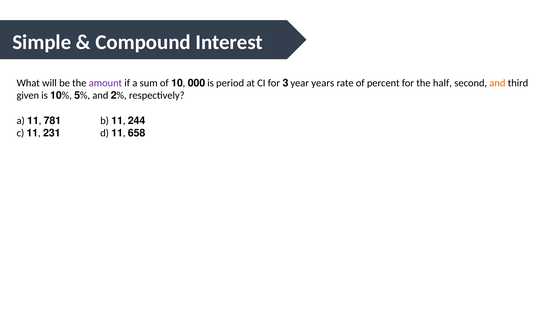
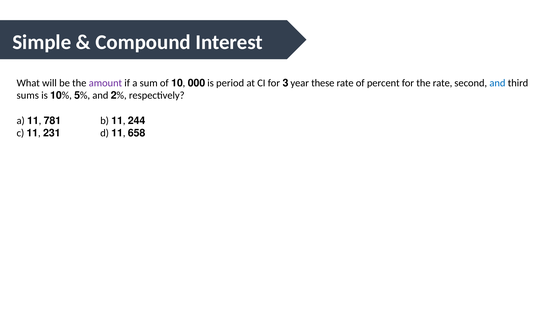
years: years -> these (323, 83)
the half: half -> rate (443, 83)
and colour: orange -> blue (497, 83)
given: given -> sums (28, 95)
